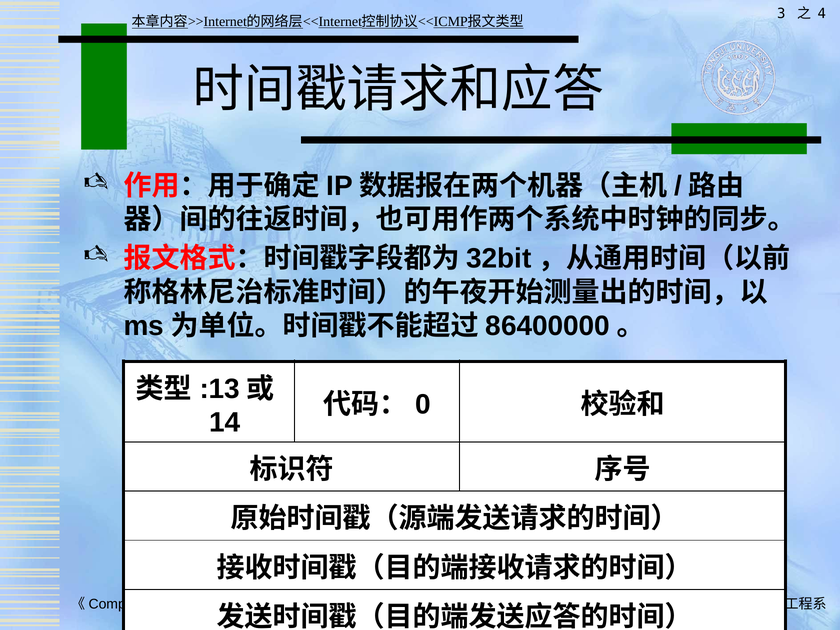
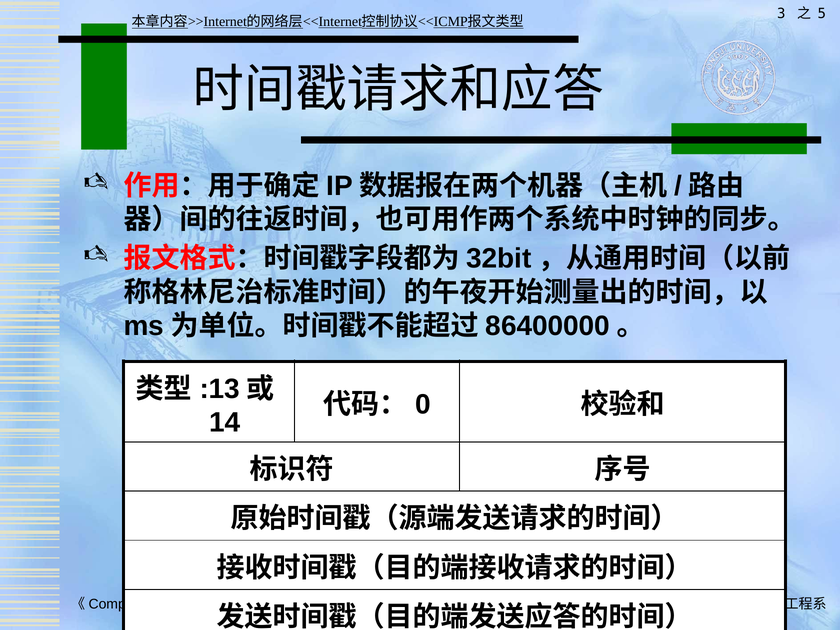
4: 4 -> 5 (822, 14)
